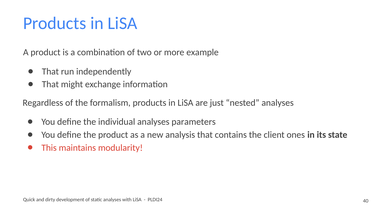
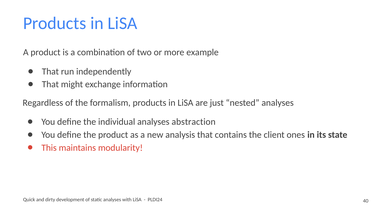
parameters: parameters -> abstraction (194, 122)
